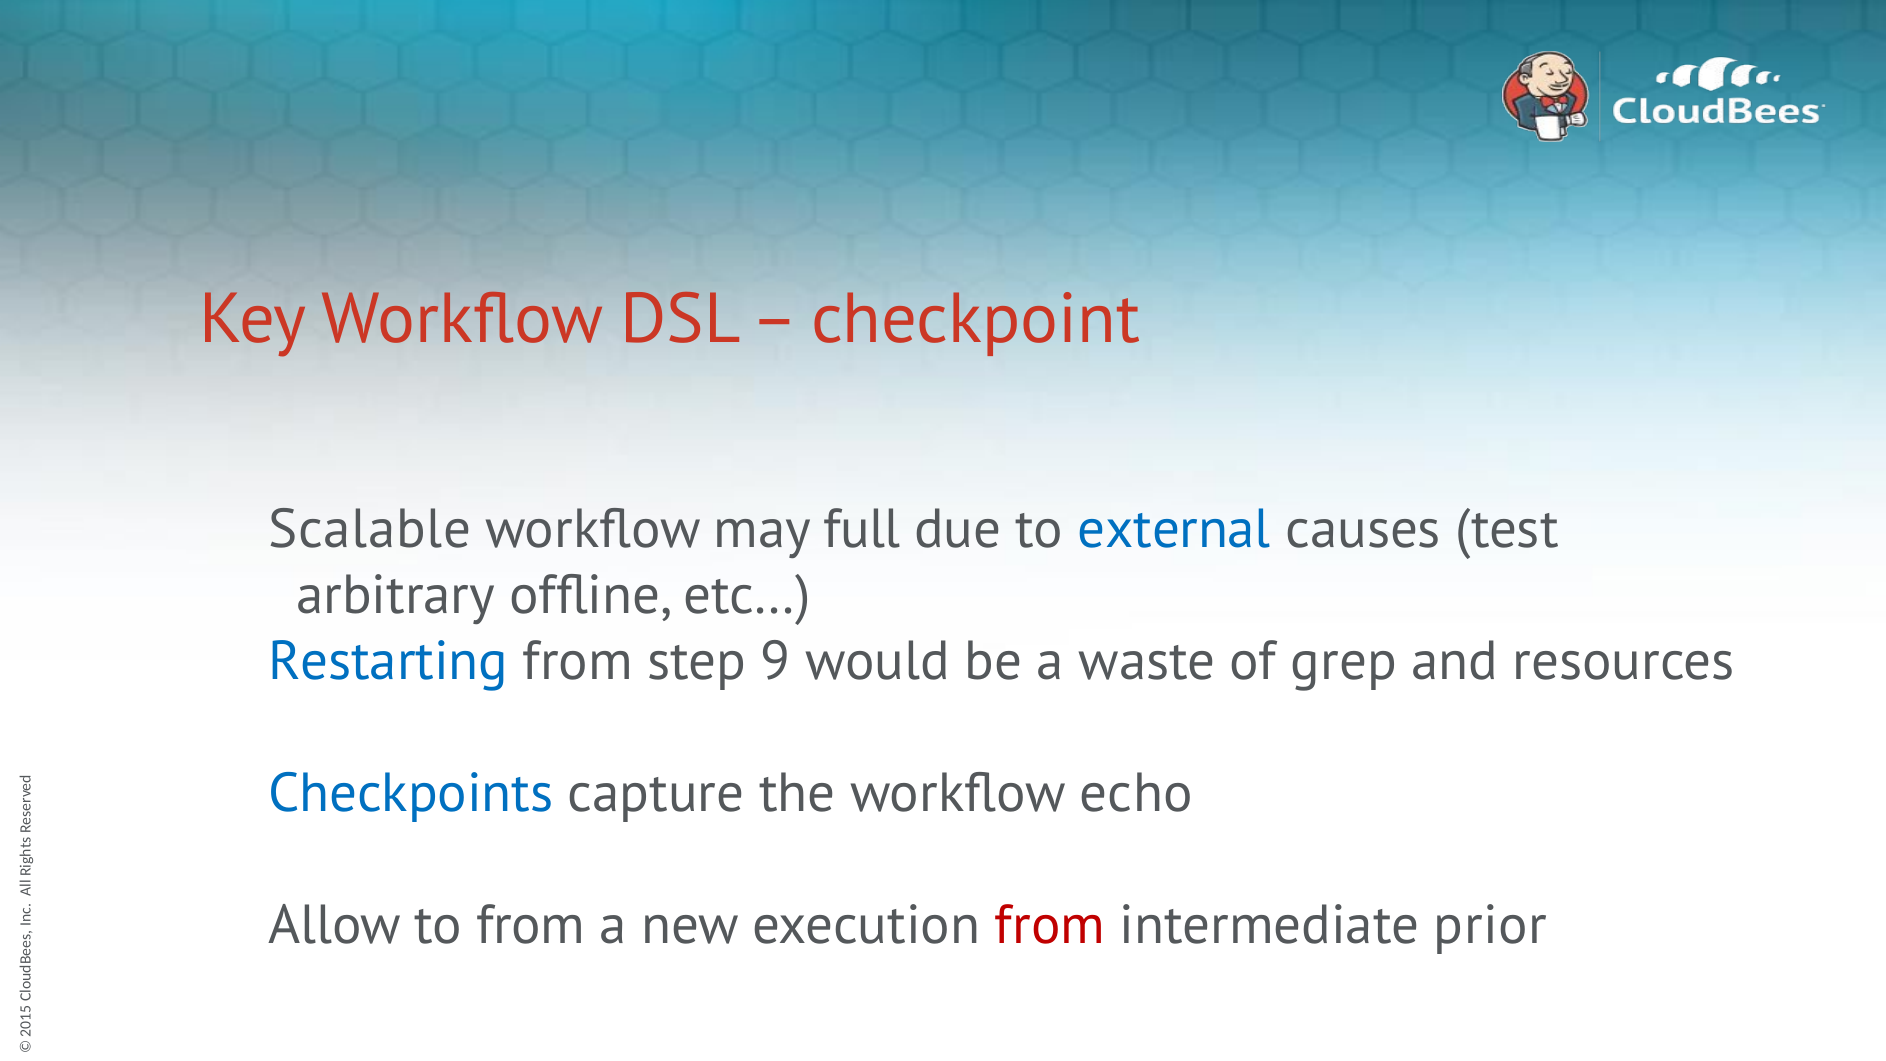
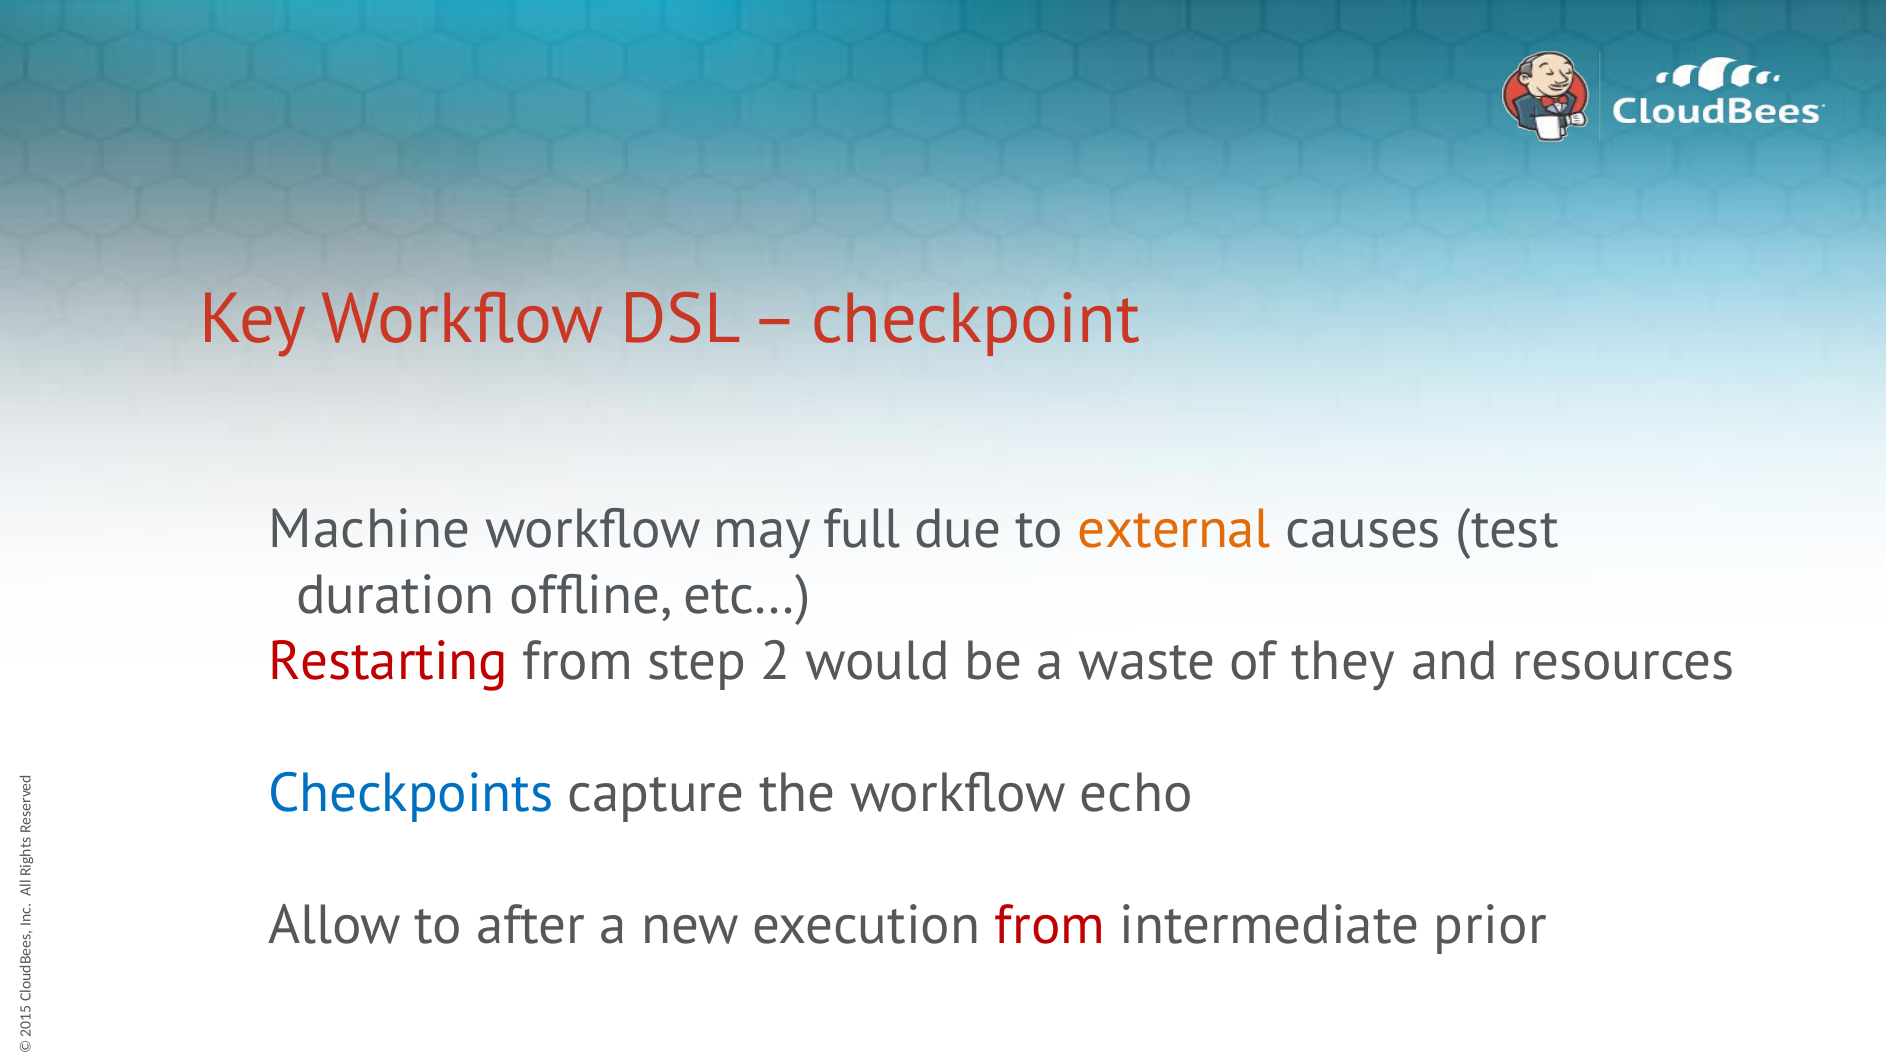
Scalable: Scalable -> Machine (370, 529)
external colour: blue -> orange (1175, 529)
arbitrary: arbitrary -> duration (396, 595)
Restarting colour: blue -> red (388, 661)
step 9: 9 -> 2 (776, 661)
grep: grep -> they (1344, 661)
to from: from -> after (531, 925)
